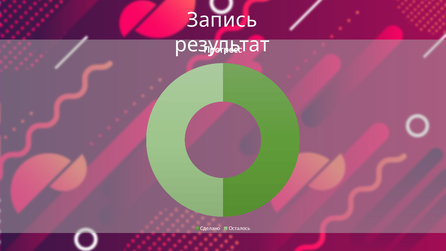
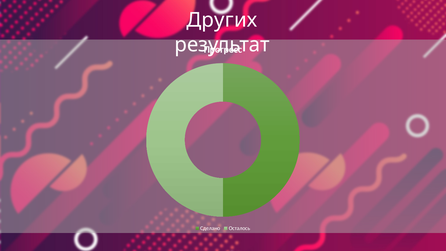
Запись: Запись -> Других (222, 20)
